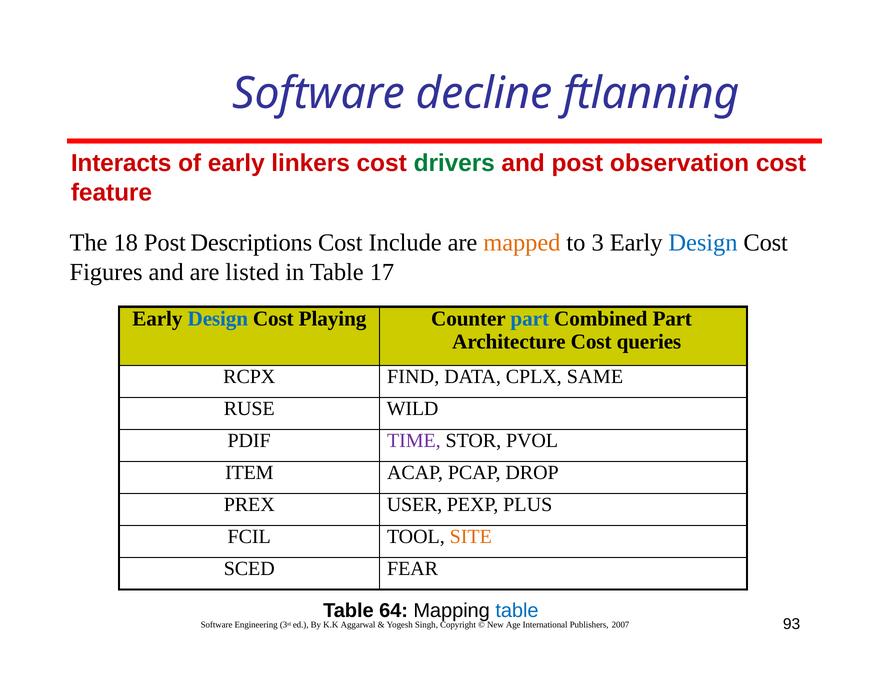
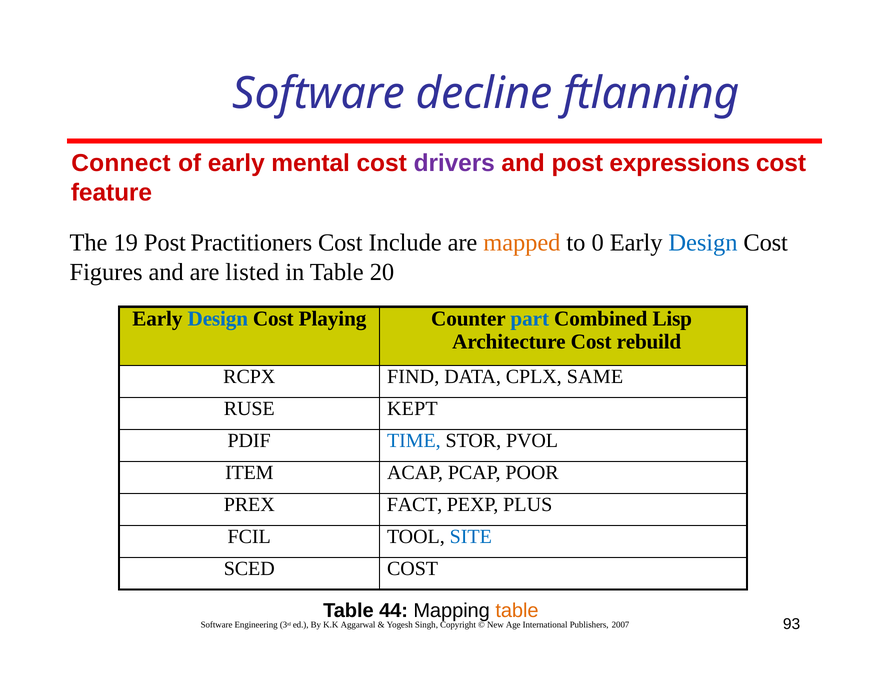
Interacts: Interacts -> Connect (121, 163)
linkers: linkers -> mental (311, 163)
drivers colour: green -> purple (454, 163)
observation: observation -> expressions (680, 163)
18: 18 -> 19 (126, 243)
Descriptions: Descriptions -> Practitioners (251, 243)
3: 3 -> 0 (598, 243)
17: 17 -> 20 (382, 272)
Combined Part: Part -> Lisp (672, 318)
queries: queries -> rebuild (649, 342)
WILD: WILD -> KEPT (412, 408)
TIME colour: purple -> blue (414, 440)
DROP: DROP -> POOR (532, 472)
USER: USER -> FACT (415, 504)
SITE colour: orange -> blue (471, 536)
SCED FEAR: FEAR -> COST (413, 568)
64: 64 -> 44 (394, 610)
table colour: blue -> orange (517, 610)
